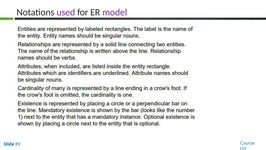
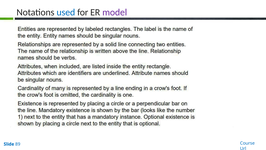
used colour: purple -> blue (66, 12)
